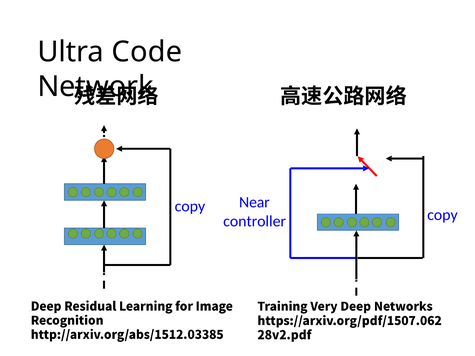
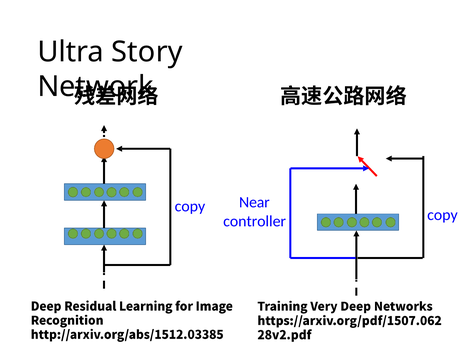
Code: Code -> Story (147, 52)
